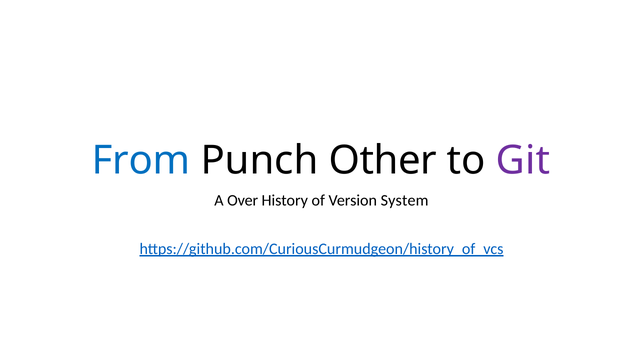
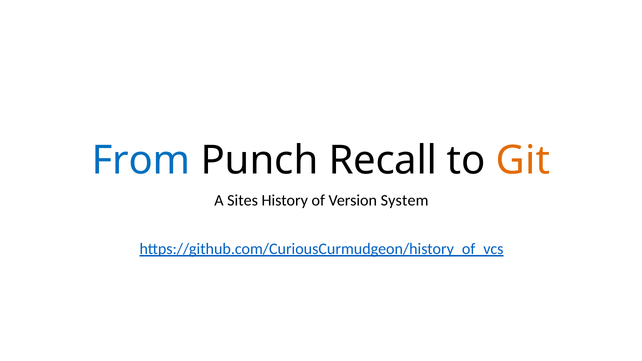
Other: Other -> Recall (383, 160)
Git colour: purple -> orange (523, 160)
Over: Over -> Sites (243, 201)
